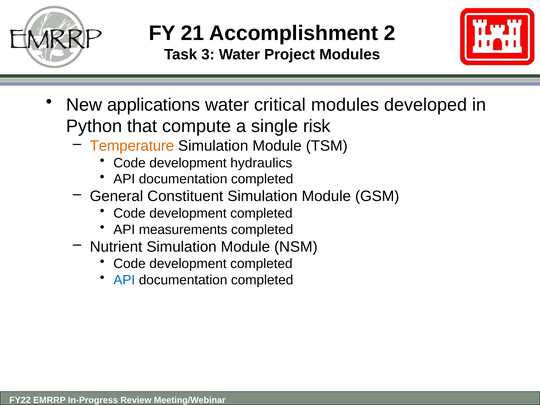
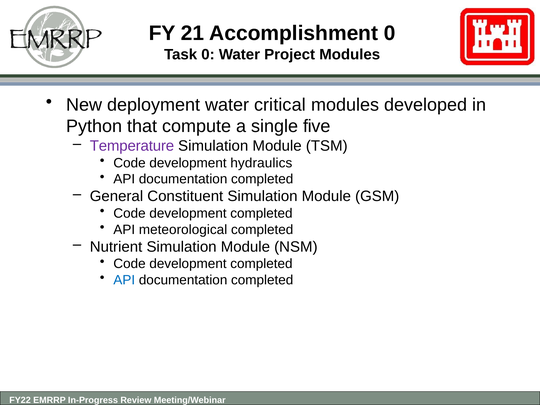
Accomplishment 2: 2 -> 0 (390, 33)
Task 3: 3 -> 0 (208, 55)
applications: applications -> deployment (154, 105)
risk: risk -> five (317, 126)
Temperature colour: orange -> purple (132, 146)
measurements: measurements -> meteorological (183, 230)
